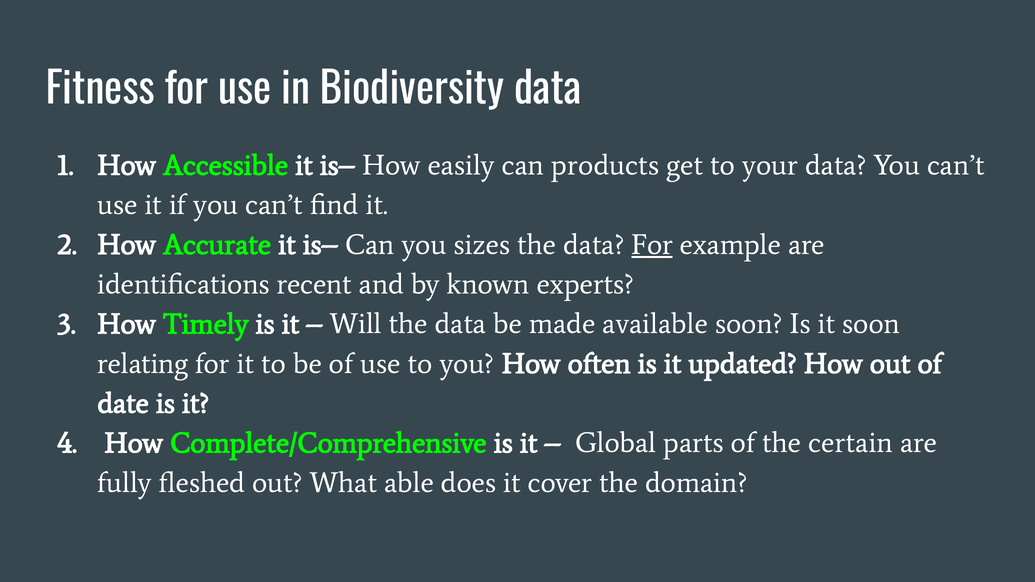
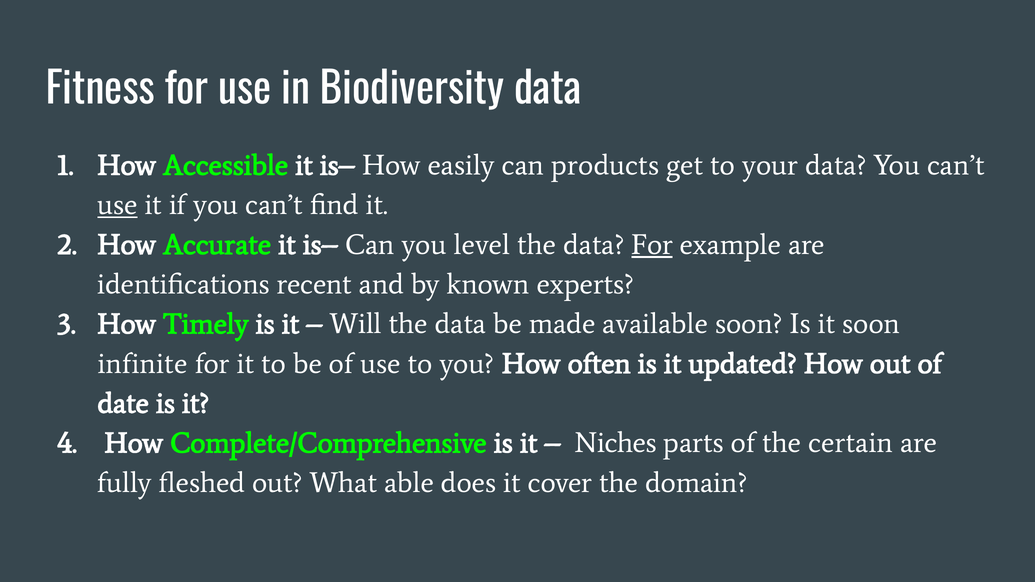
use underline: none -> present (117, 205)
sizes: sizes -> level (482, 245)
relating: relating -> infinite (143, 364)
Global: Global -> Niches (616, 443)
